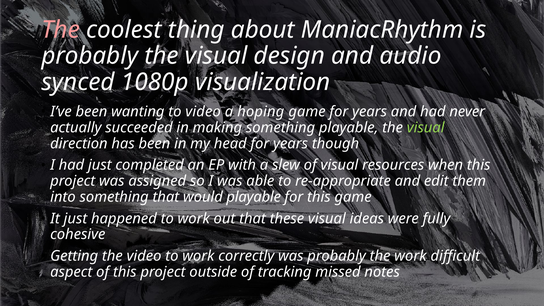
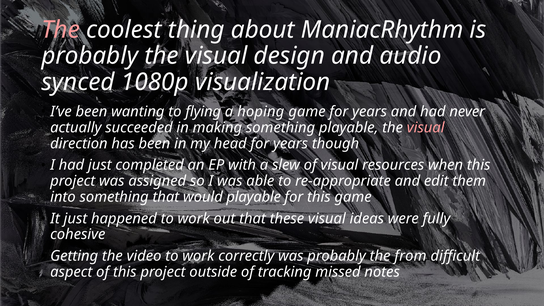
to video: video -> flying (203, 112)
visual colour: light green -> pink (426, 128)
the work: work -> from (410, 256)
